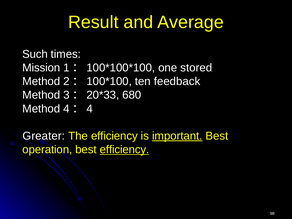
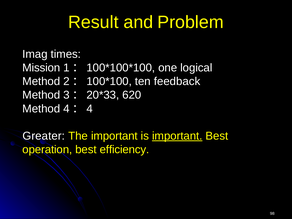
Average: Average -> Problem (191, 22)
Such: Such -> Imag (35, 54)
stored: stored -> logical (196, 68)
680: 680 -> 620 (132, 95)
The efficiency: efficiency -> important (114, 136)
efficiency underline: present -> none (124, 150)
